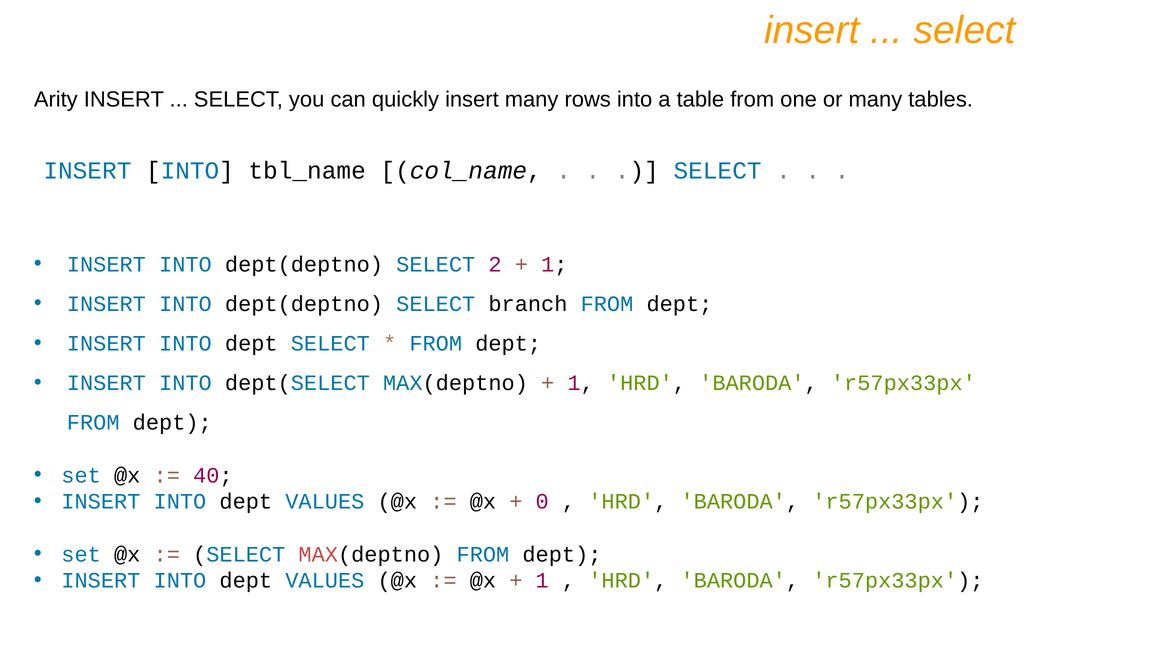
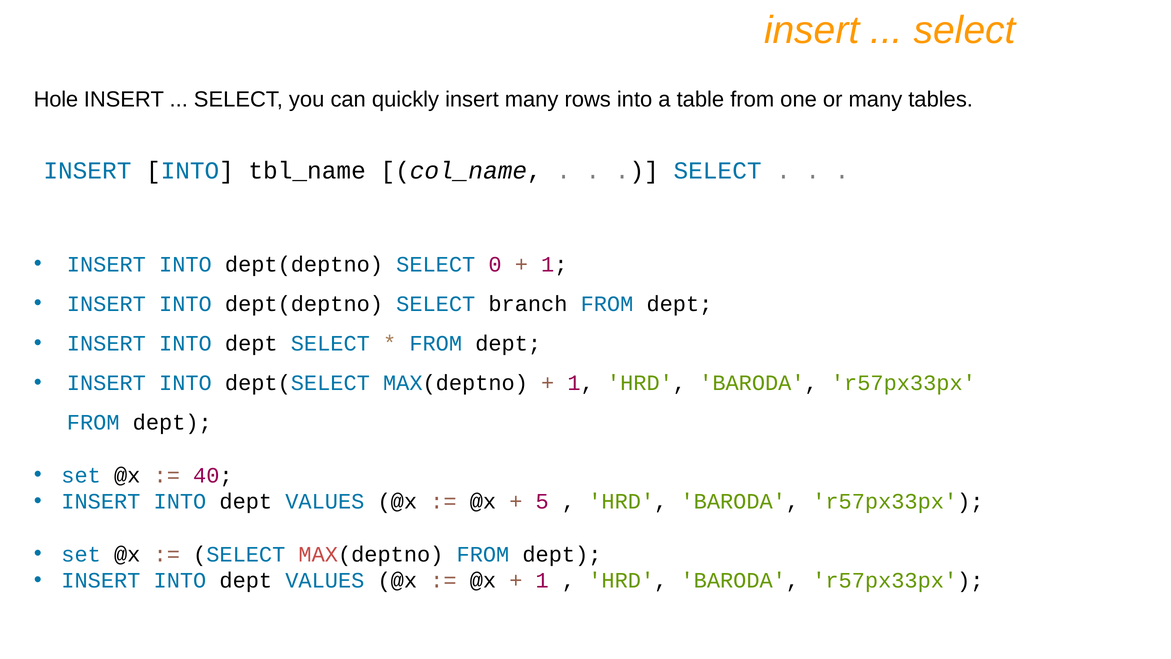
Arity: Arity -> Hole (56, 99)
2: 2 -> 0 (495, 264)
0: 0 -> 5 (542, 501)
